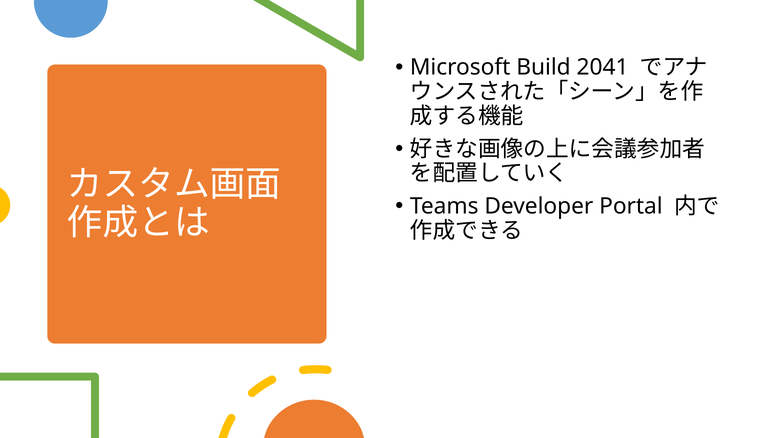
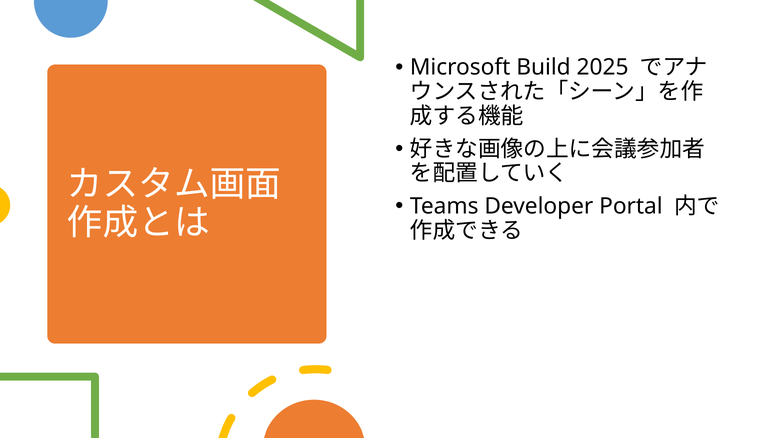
2041: 2041 -> 2025 (603, 67)
